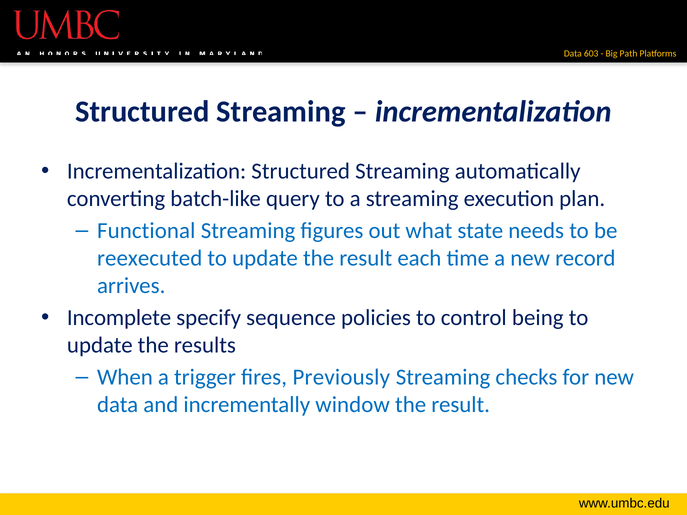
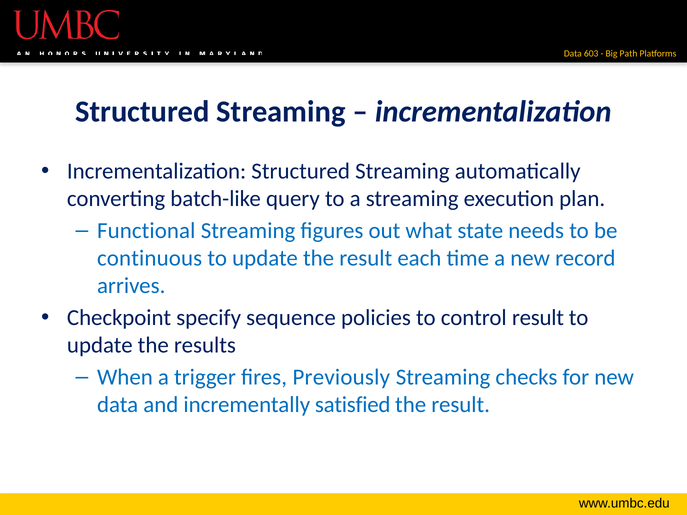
reexecuted: reexecuted -> continuous (150, 258)
Incomplete: Incomplete -> Checkpoint (119, 318)
control being: being -> result (538, 318)
window: window -> satisfied (353, 405)
